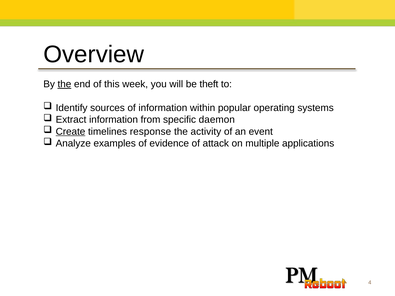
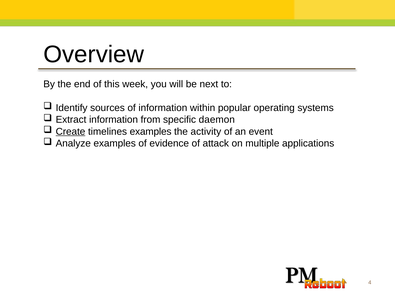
the underline: present -> none (64, 84)
theft: theft -> next (209, 84)
timelines response: response -> examples (151, 132)
